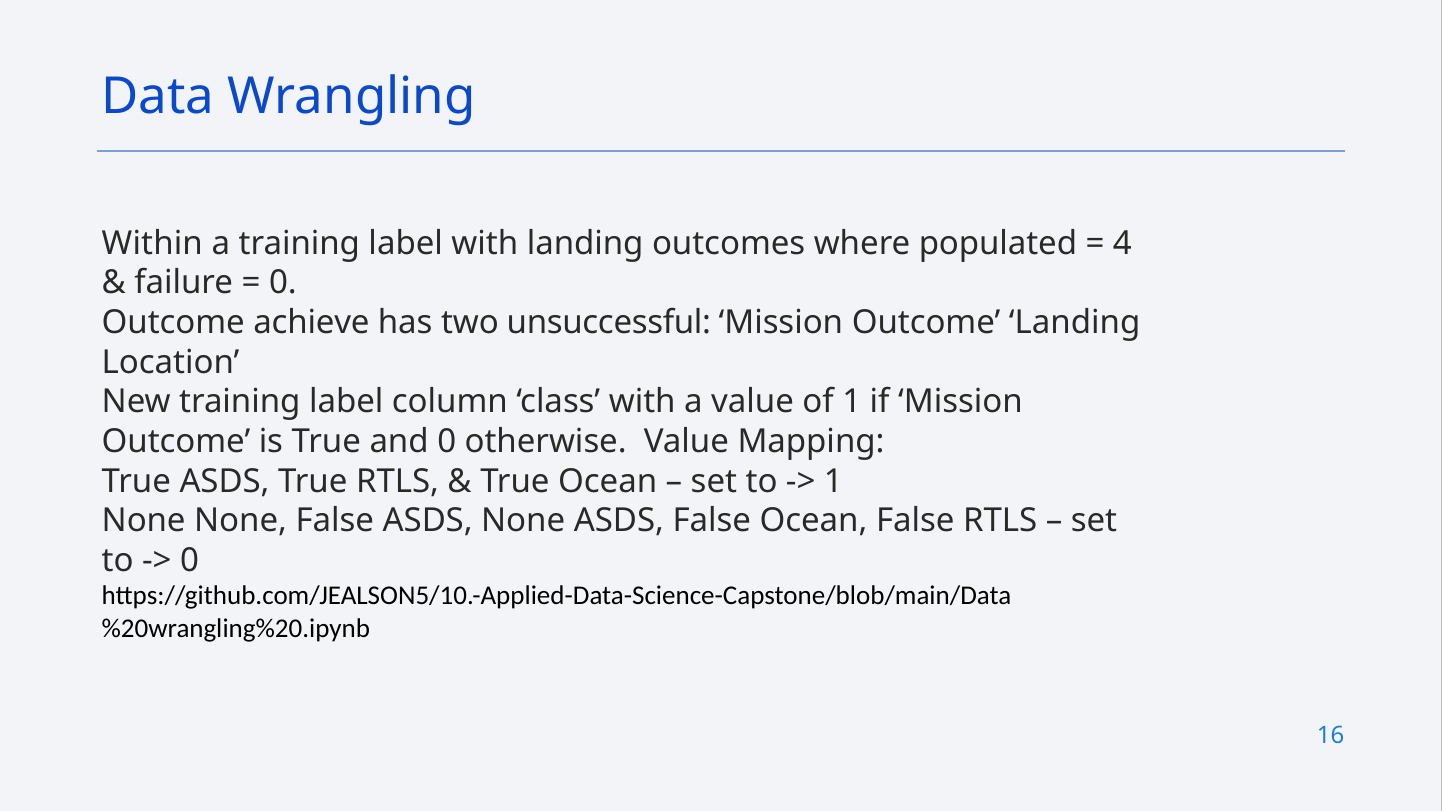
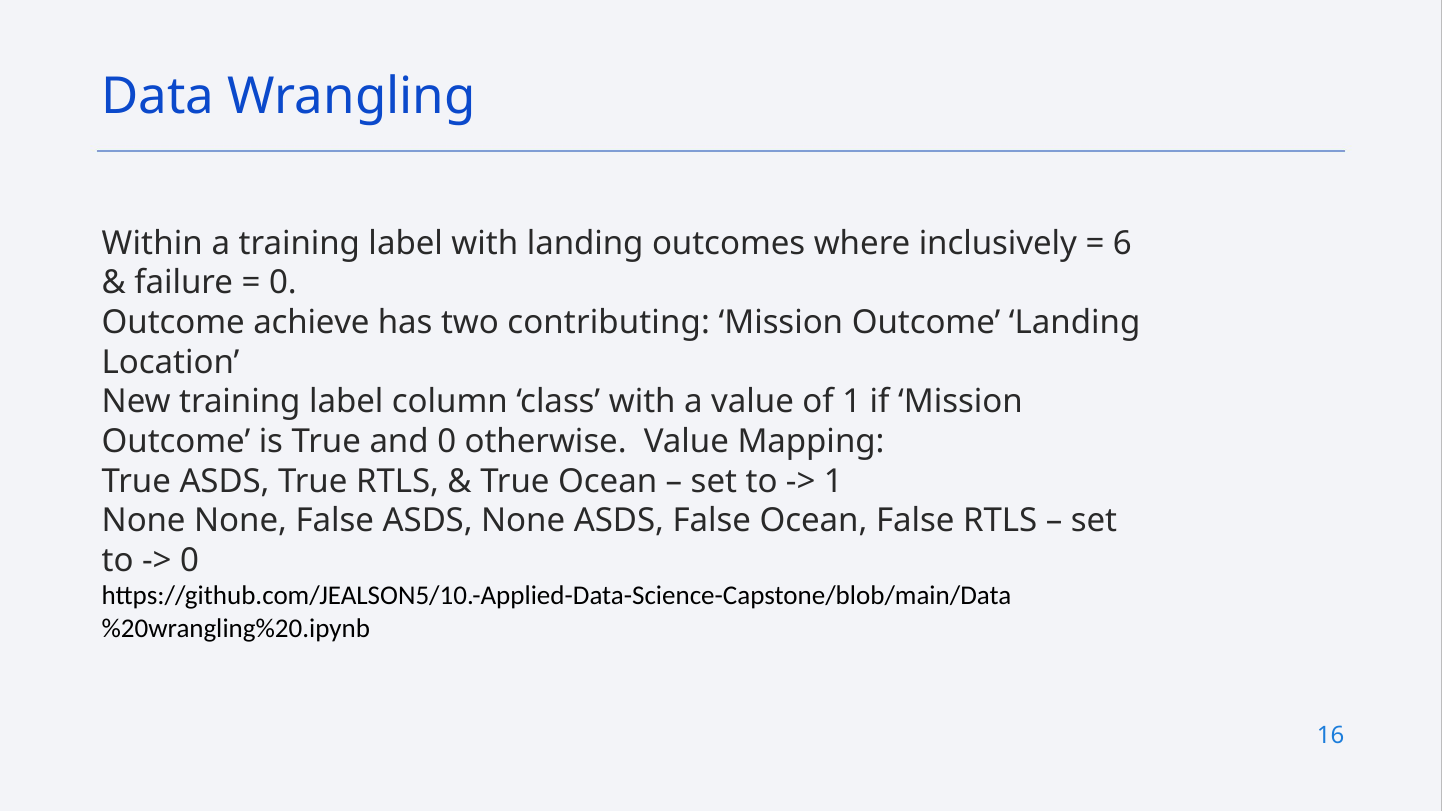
populated: populated -> inclusively (998, 243)
4: 4 -> 6 (1122, 243)
unsuccessful: unsuccessful -> contributing (609, 323)
